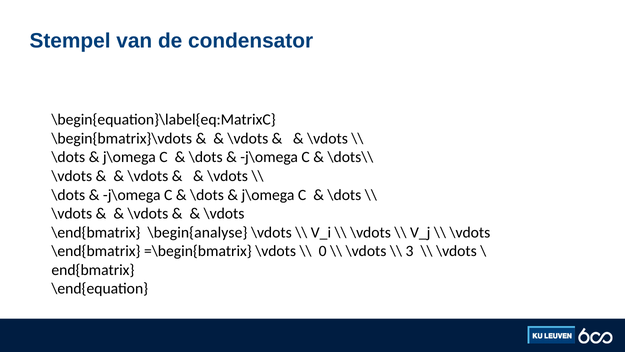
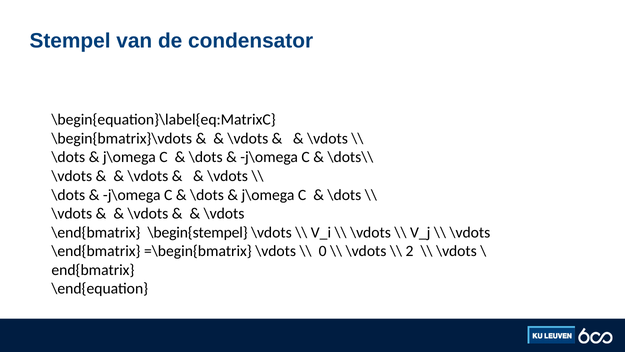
\begin{analyse: \begin{analyse -> \begin{stempel (198, 232)
3: 3 -> 2 (409, 251)
